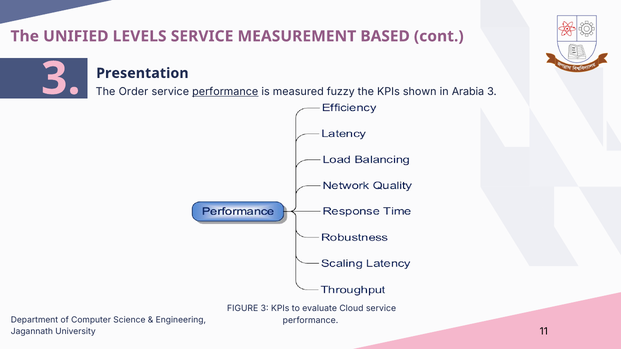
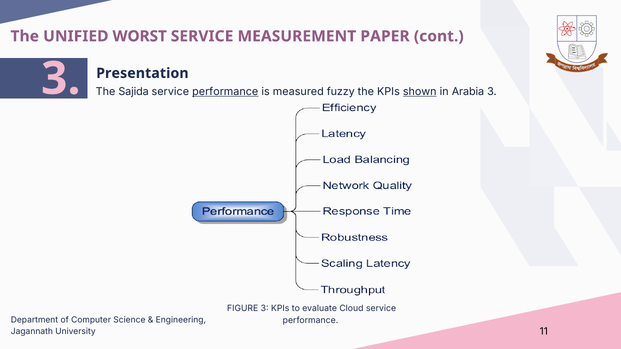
LEVELS: LEVELS -> WORST (140, 36)
BASED: BASED -> PAPER (385, 36)
Order: Order -> Sajida (134, 92)
shown underline: none -> present (420, 92)
